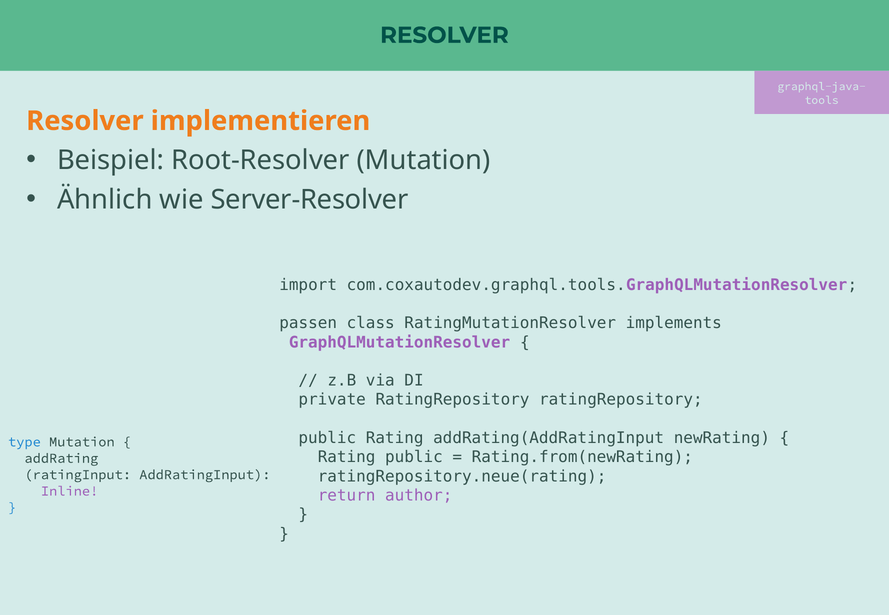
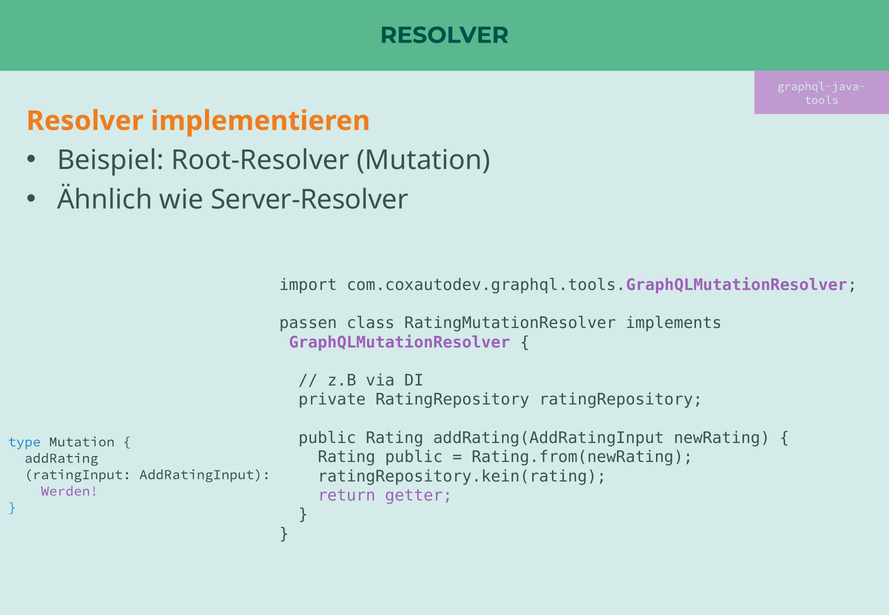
ratingRepository.neue(rating: ratingRepository.neue(rating -> ratingRepository.kein(rating (462, 477)
Inline: Inline -> Werden (70, 491)
author: author -> getter (419, 496)
